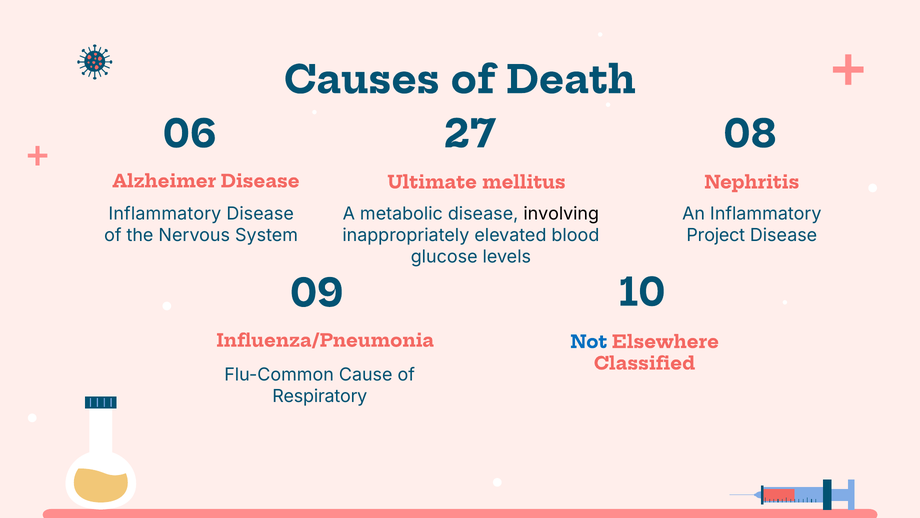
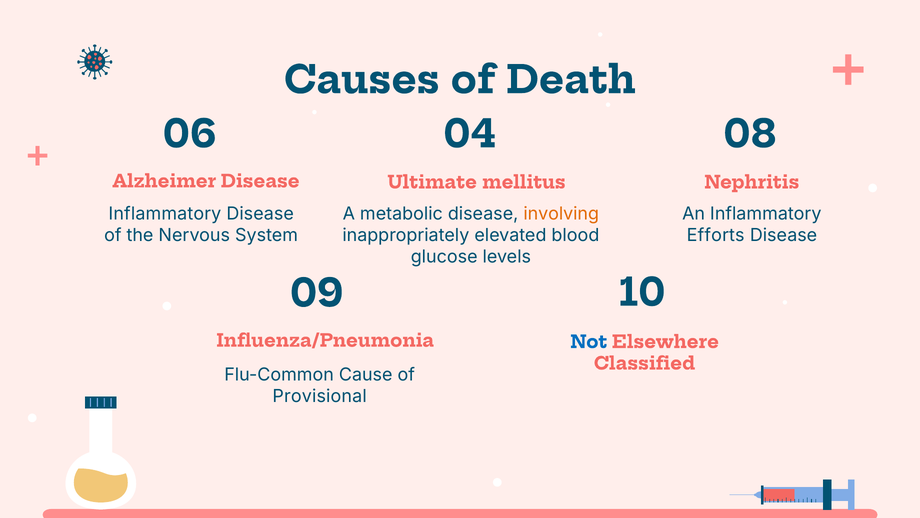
27: 27 -> 04 (470, 135)
involving colour: black -> orange (561, 213)
Project: Project -> Efforts (716, 235)
Respiratory: Respiratory -> Provisional (320, 396)
